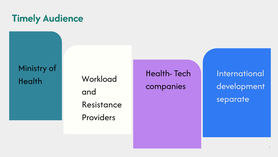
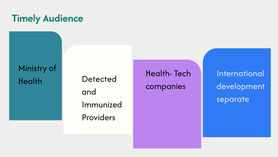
Workload: Workload -> Detected (99, 78)
Resistance: Resistance -> Immunized (102, 104)
